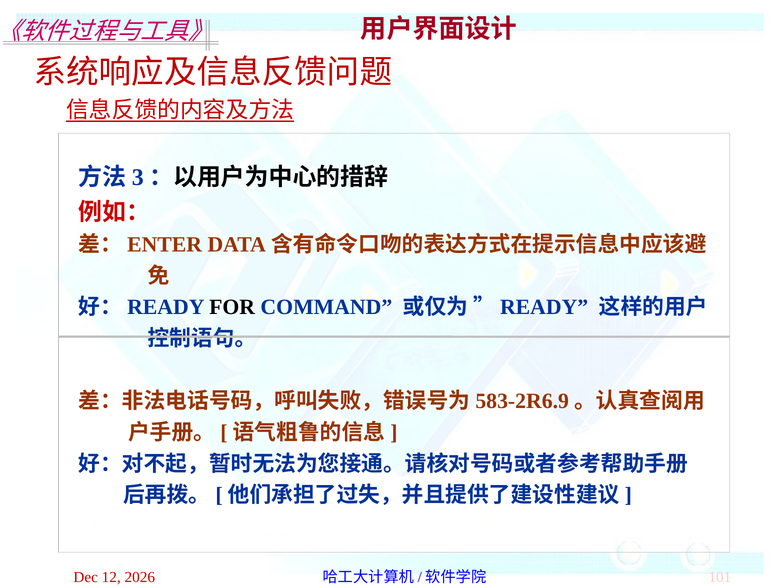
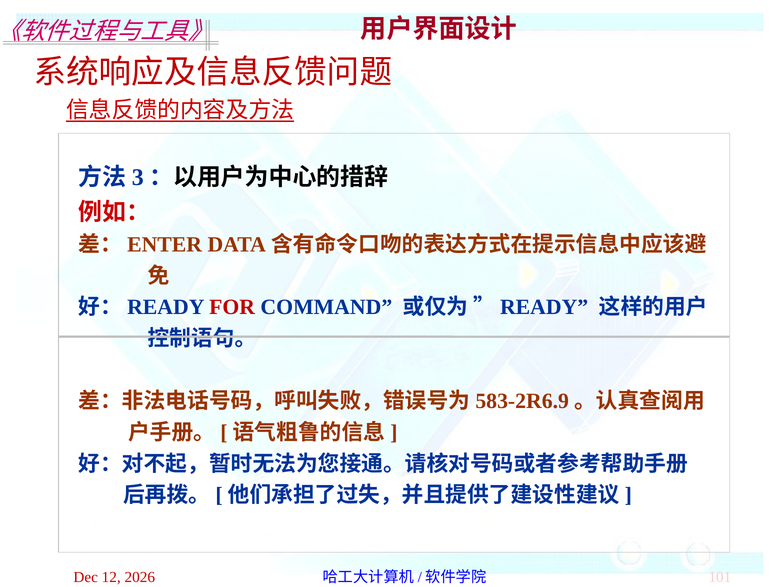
FOR colour: black -> red (232, 307)
